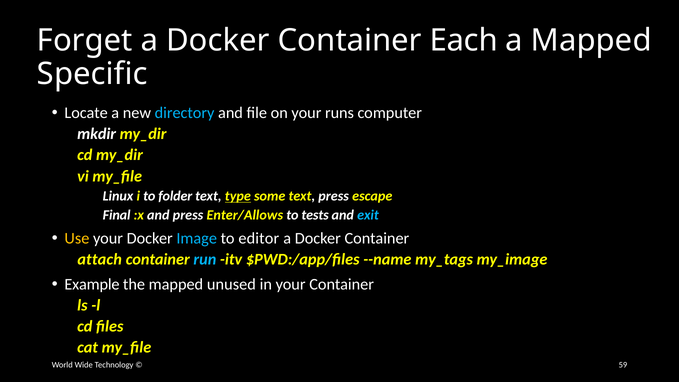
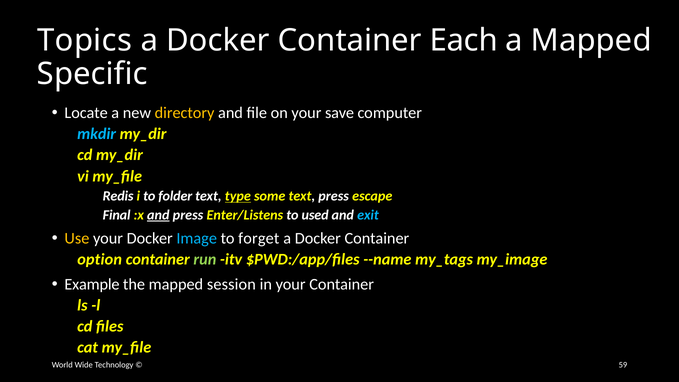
Forget: Forget -> Topics (85, 40)
directory colour: light blue -> yellow (185, 113)
runs: runs -> save (340, 113)
mkdir colour: white -> light blue (97, 134)
Linux: Linux -> Redis (118, 196)
and underline: none -> present (158, 215)
Enter/Allows: Enter/Allows -> Enter/Listens (245, 215)
tests: tests -> used (315, 215)
editor: editor -> forget (259, 238)
attach: attach -> option (100, 260)
run colour: light blue -> light green (205, 260)
unused: unused -> session (231, 284)
